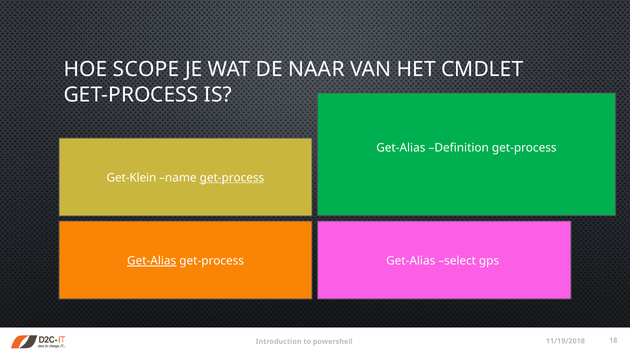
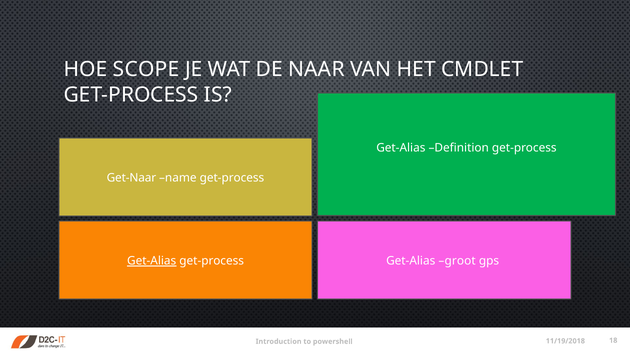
Get-Klein: Get-Klein -> Get-Naar (131, 178)
get-process underline: present -> none (232, 178)
select: select -> groot (457, 261)
